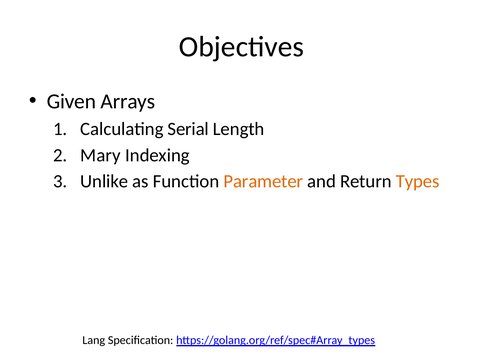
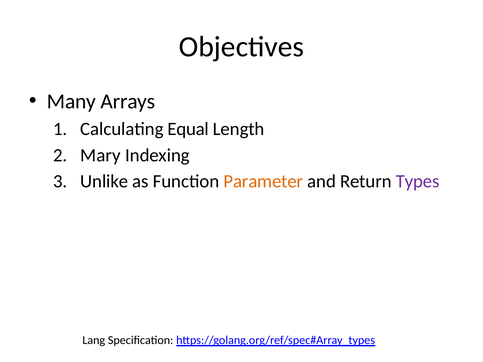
Given: Given -> Many (71, 101)
Serial: Serial -> Equal (188, 129)
Types colour: orange -> purple (418, 182)
